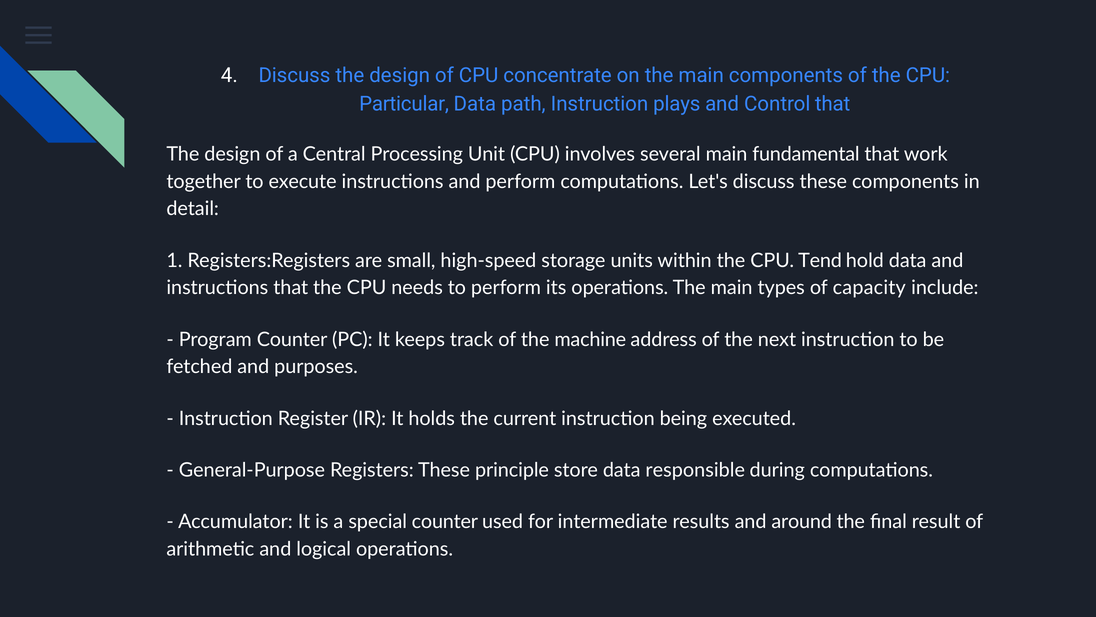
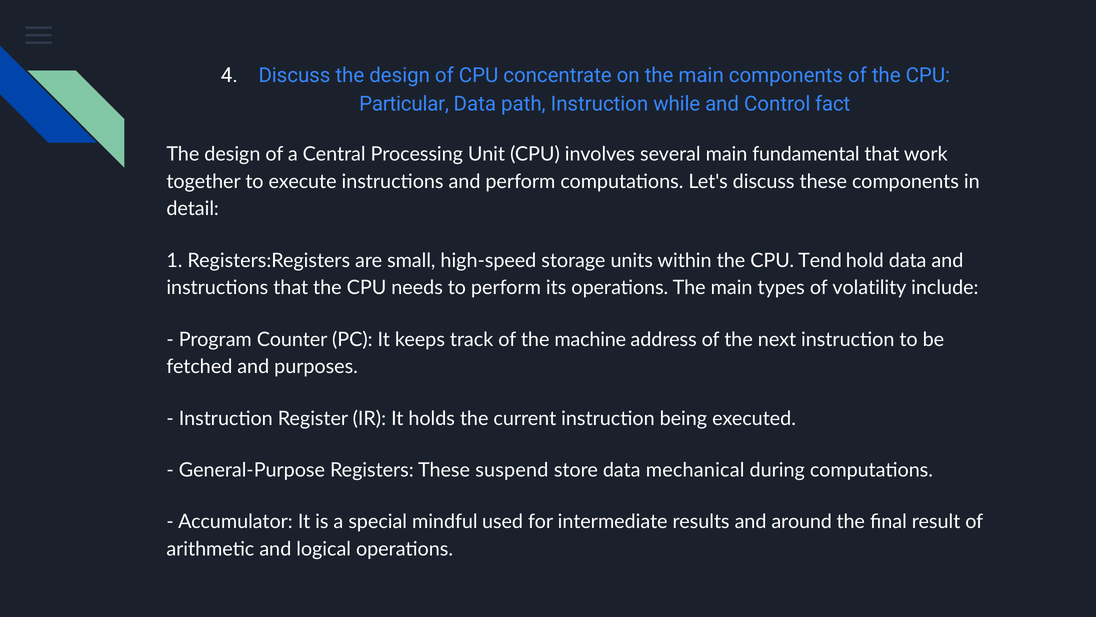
plays: plays -> while (677, 104)
Control that: that -> fact (833, 104)
capacity: capacity -> volatility (869, 288)
principle: principle -> suspend (512, 470)
responsible: responsible -> mechanical (695, 470)
special counter: counter -> mindful (445, 522)
